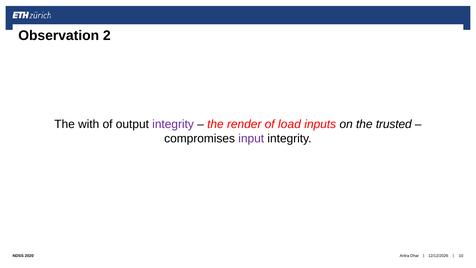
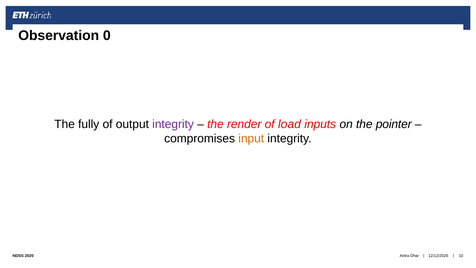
2: 2 -> 0 (107, 36)
with: with -> fully (89, 124)
trusted: trusted -> pointer (394, 124)
input colour: purple -> orange (251, 138)
